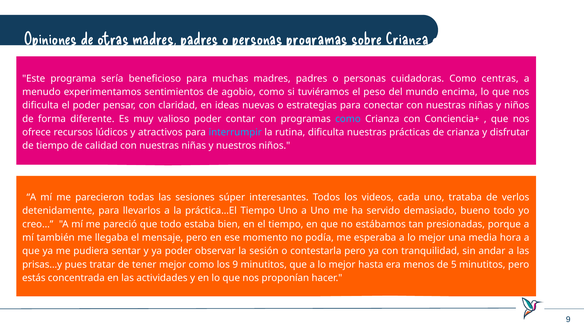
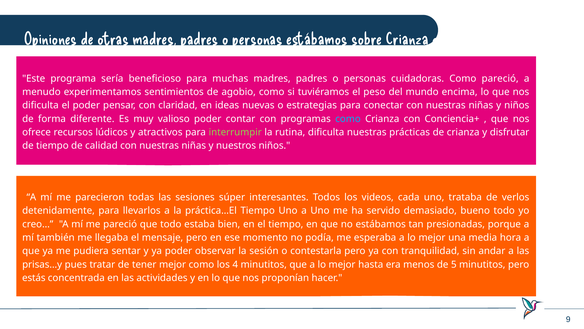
personas programas: programas -> estábamos (317, 39)
Como centras: centras -> pareció (500, 78)
interrumpir colour: light blue -> light green (235, 132)
los 9: 9 -> 4 (235, 264)
